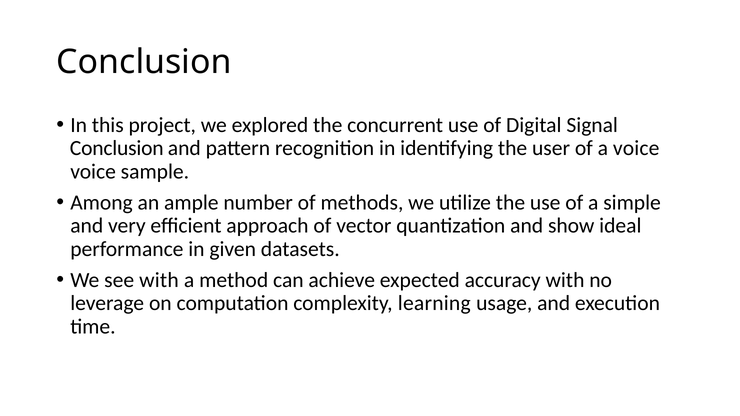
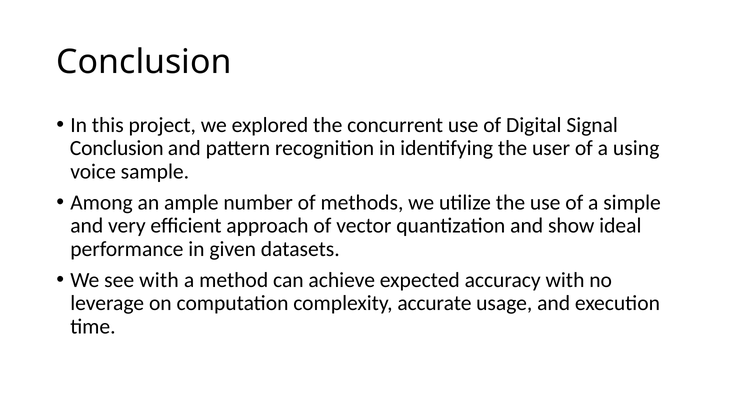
a voice: voice -> using (636, 148)
learning: learning -> accurate (434, 303)
